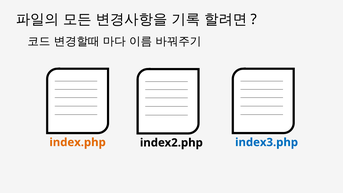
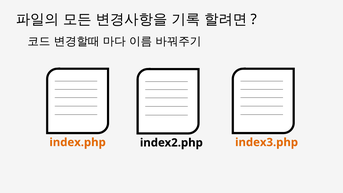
index3.php colour: blue -> orange (267, 142)
